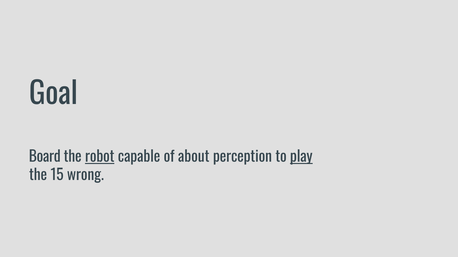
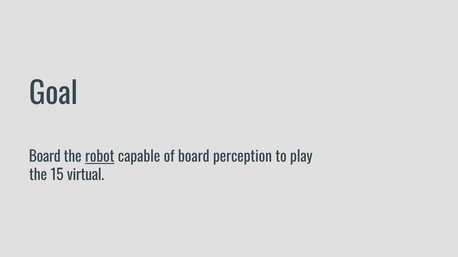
of about: about -> board (194, 157)
play underline: present -> none (301, 157)
wrong: wrong -> virtual (86, 176)
